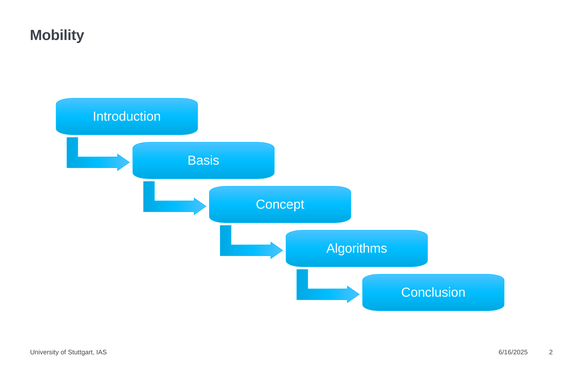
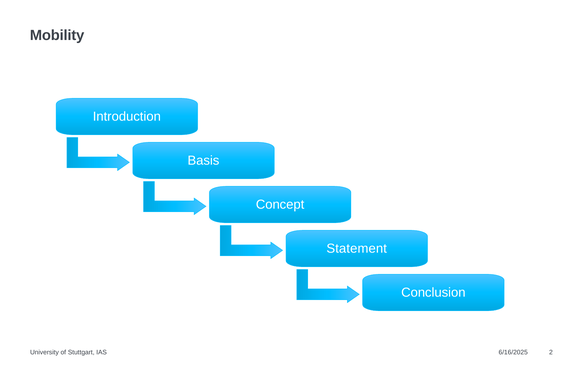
Algorithms: Algorithms -> Statement (357, 249)
